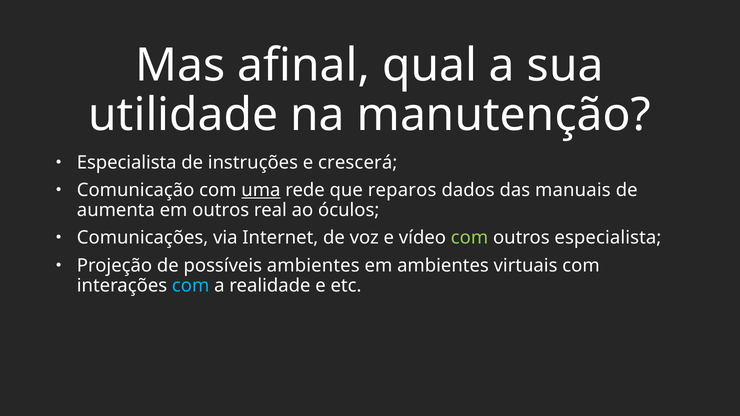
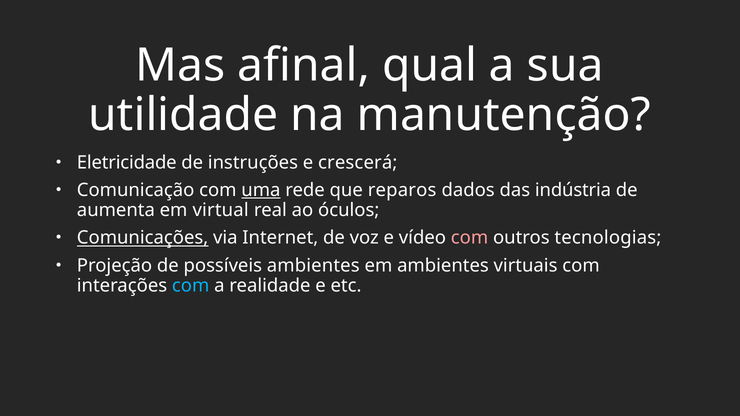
Especialista: Especialista -> Eletricidade (127, 163)
manuais: manuais -> indústria (573, 190)
em outros: outros -> virtual (221, 210)
Comunicações underline: none -> present (143, 238)
com colour: light green -> pink (470, 238)
outros especialista: especialista -> tecnologias (608, 238)
